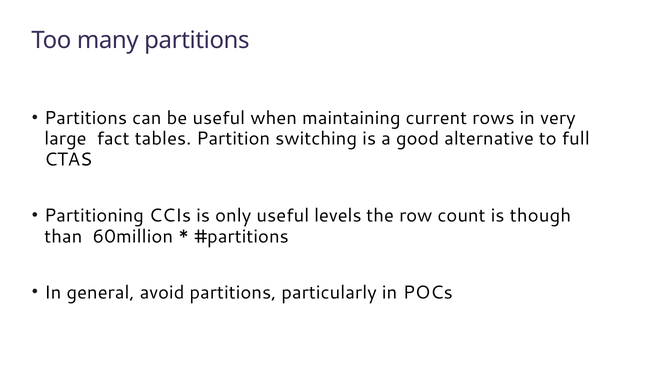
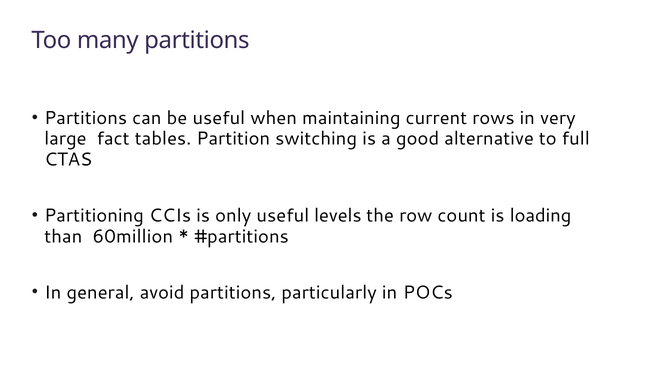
though: though -> loading (541, 216)
